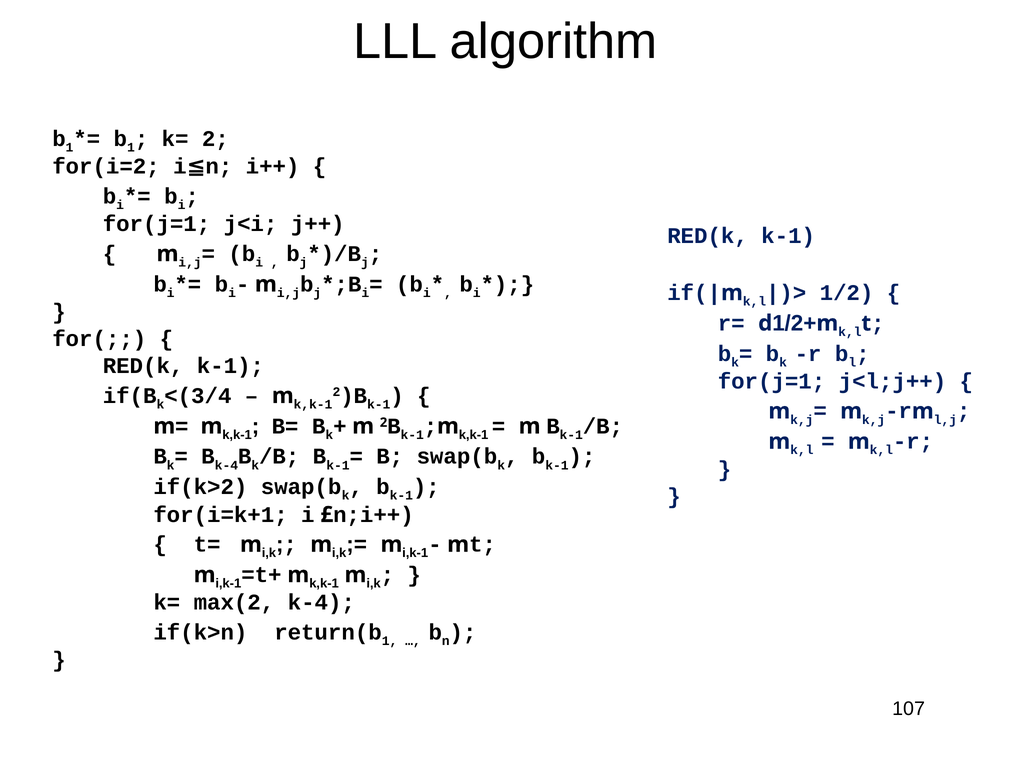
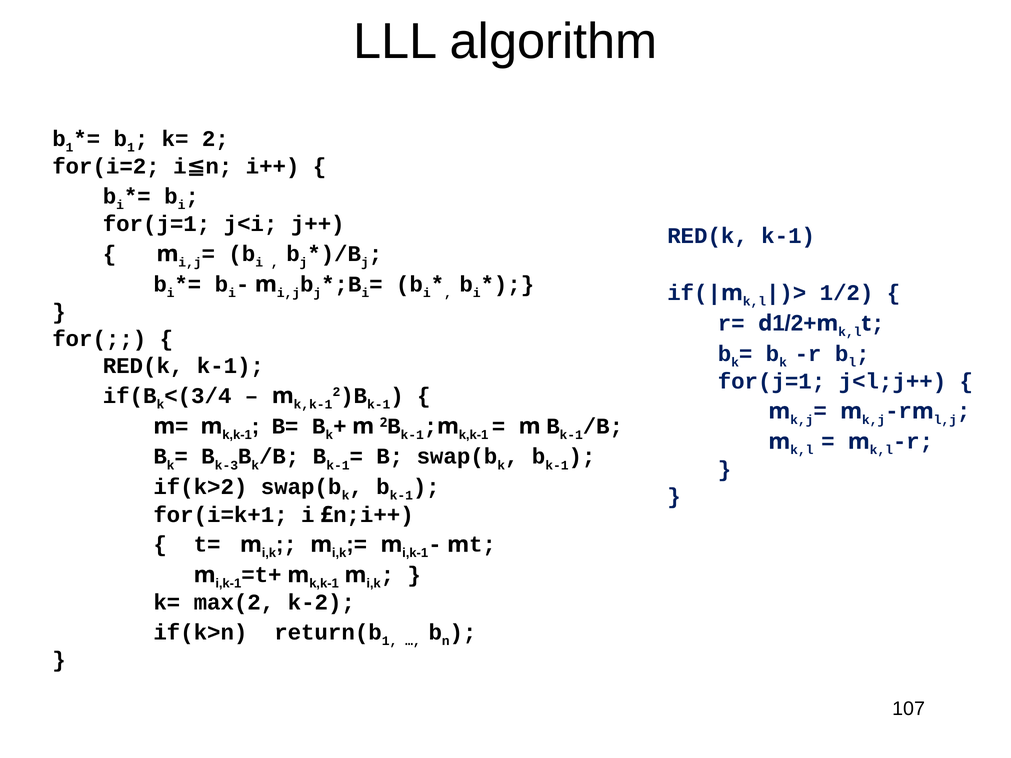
B k-4: k-4 -> k-3 (226, 465)
max(2 k-4: k-4 -> k-2 (321, 603)
